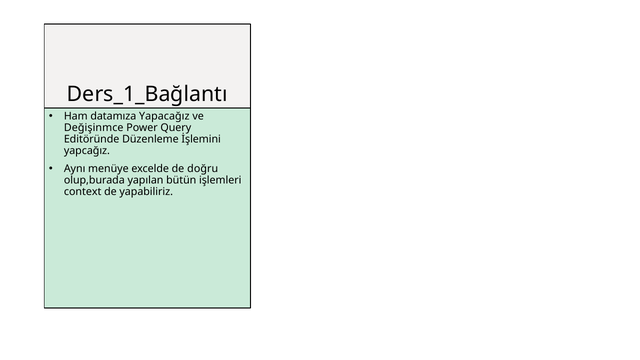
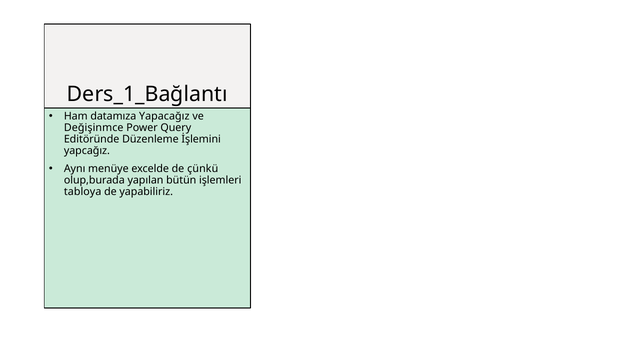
doğru: doğru -> çünkü (203, 169)
context: context -> tabloya (83, 192)
